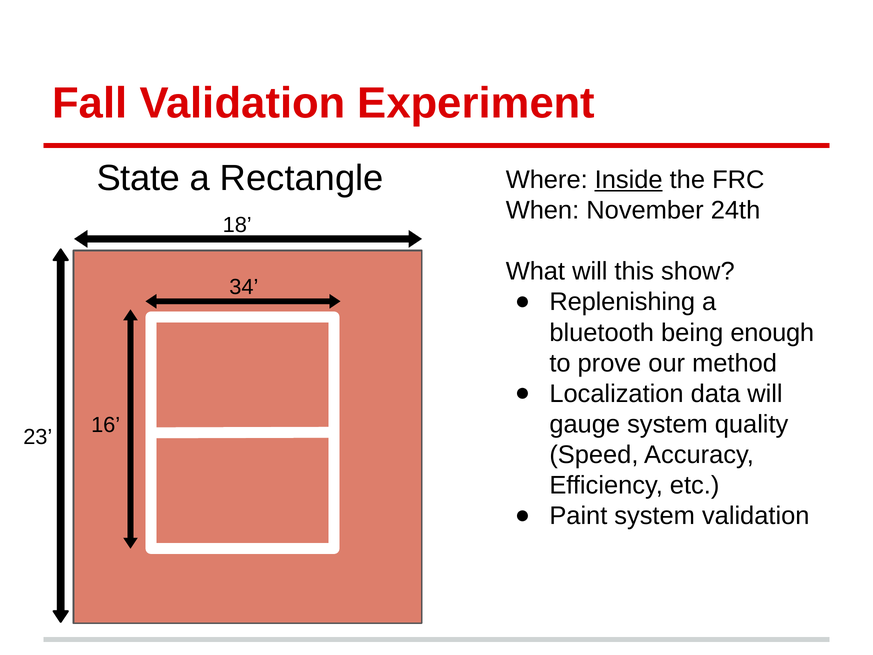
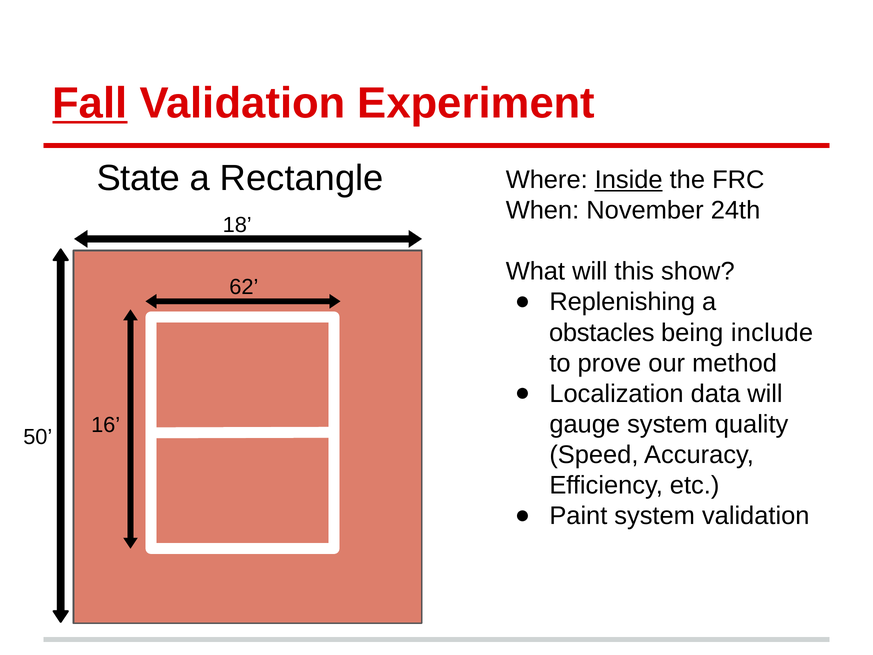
Fall underline: none -> present (90, 103)
34: 34 -> 62 (244, 287)
bluetooth: bluetooth -> obstacles (602, 333)
enough: enough -> include (772, 333)
23: 23 -> 50 (38, 437)
